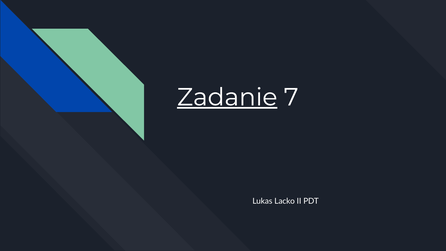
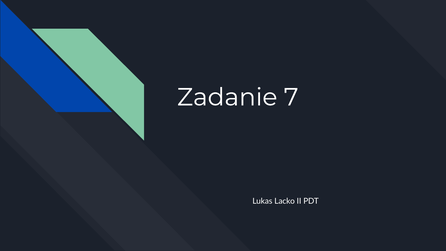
Zadanie underline: present -> none (227, 97)
